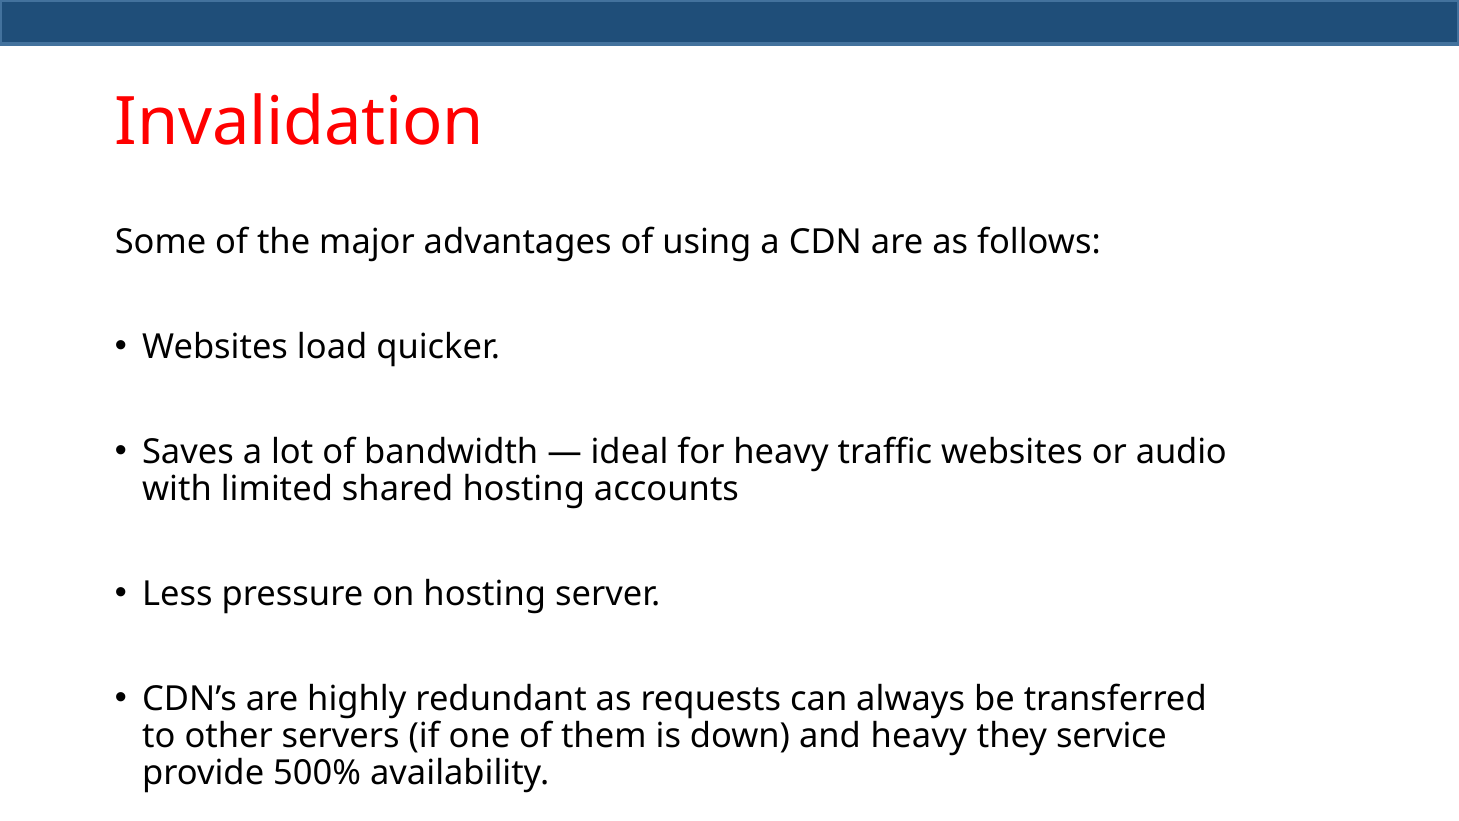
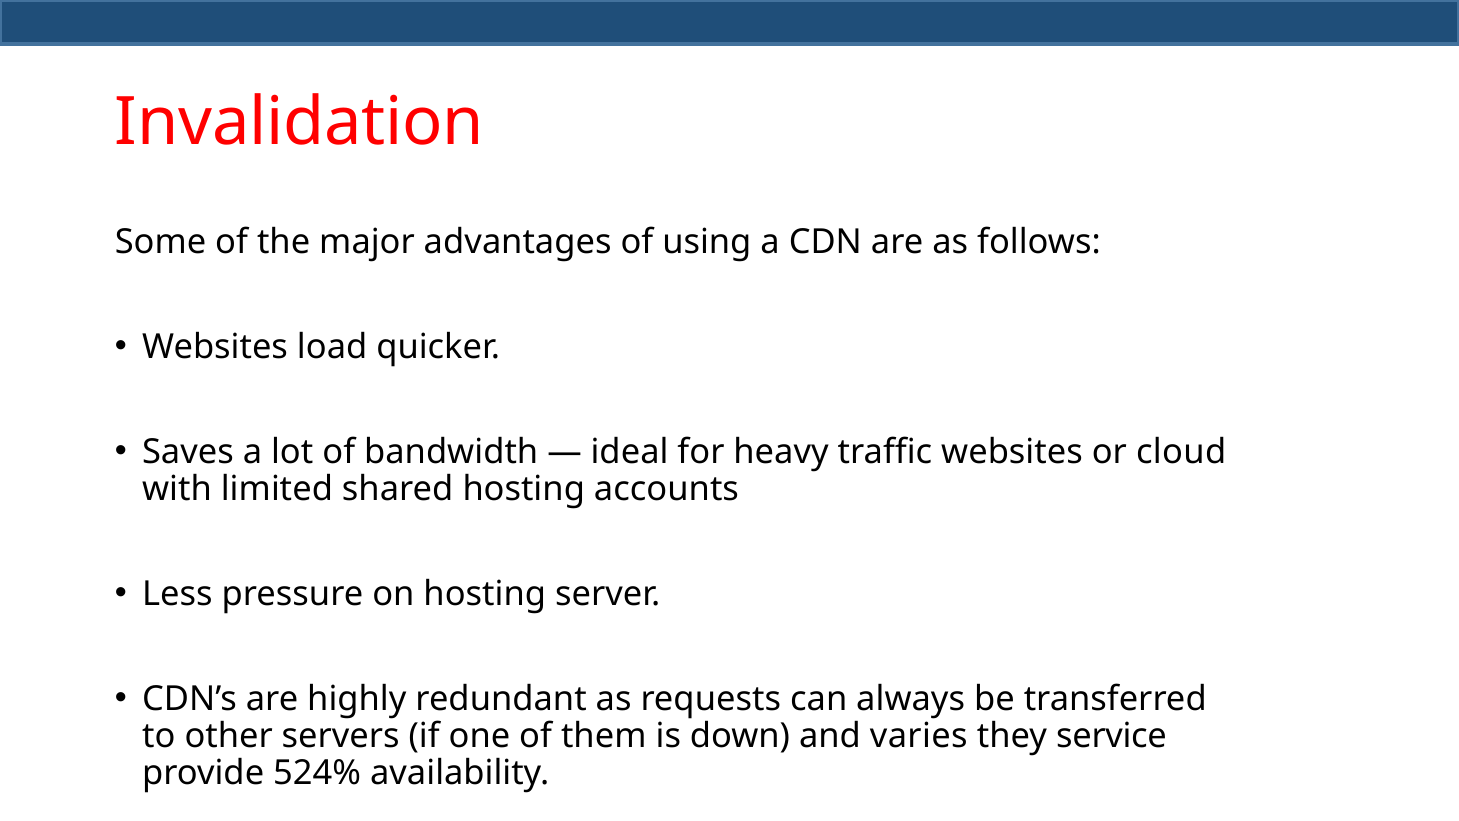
audio: audio -> cloud (1181, 452)
and heavy: heavy -> varies (919, 736)
500%: 500% -> 524% (317, 773)
